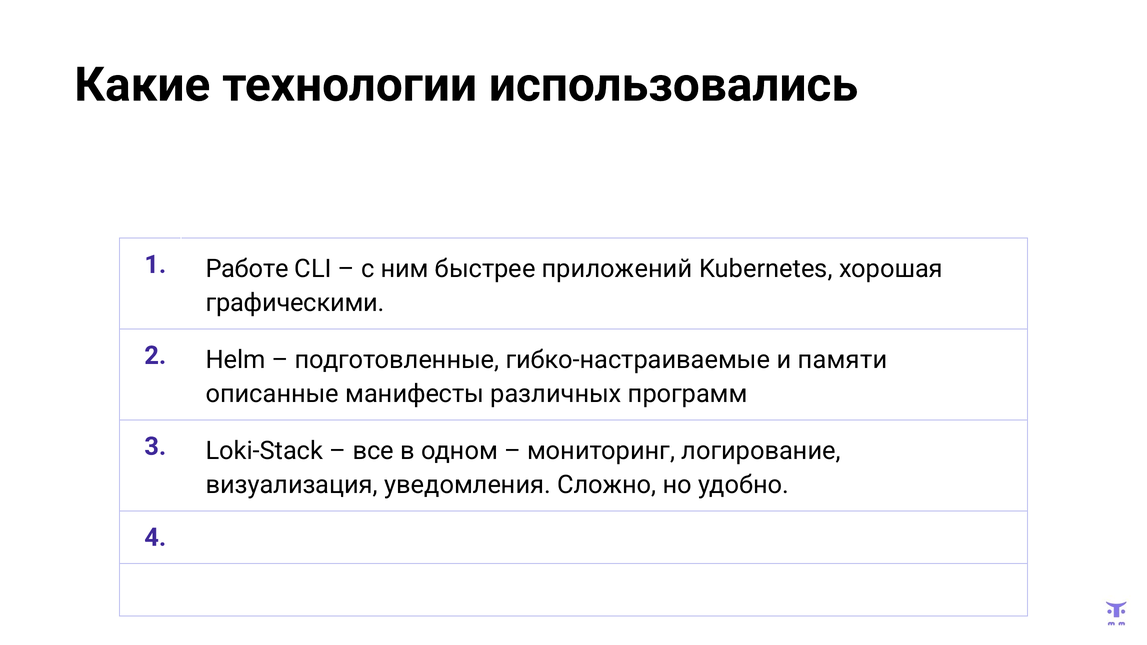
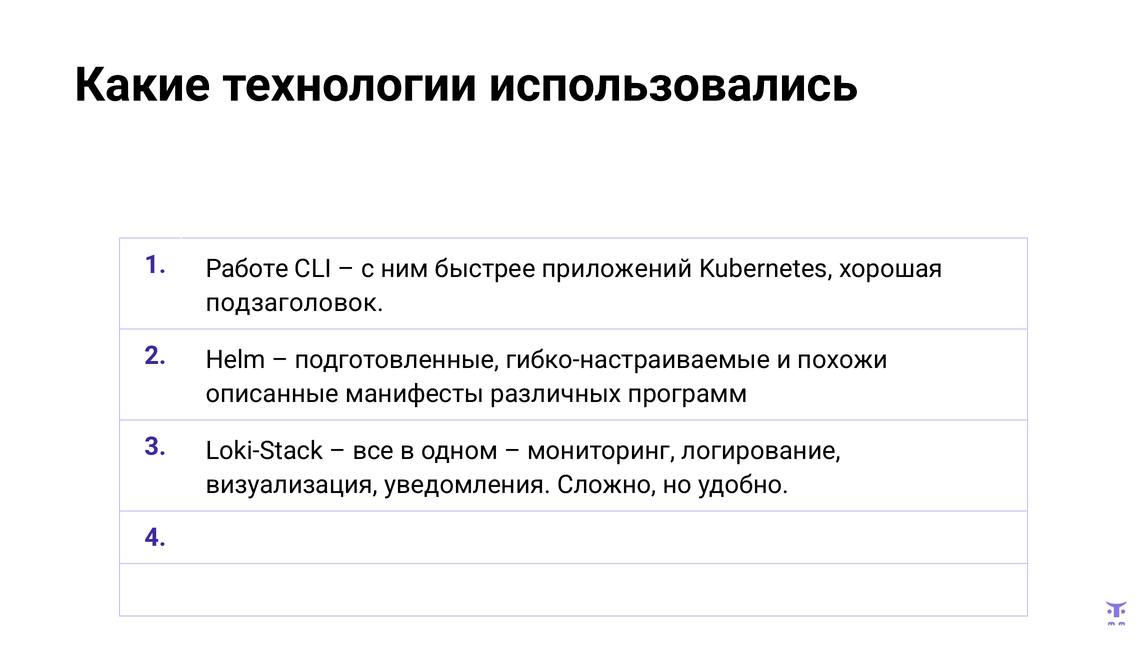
графическими: графическими -> подзаголовок (295, 303)
памяти: памяти -> похожи (843, 360)
